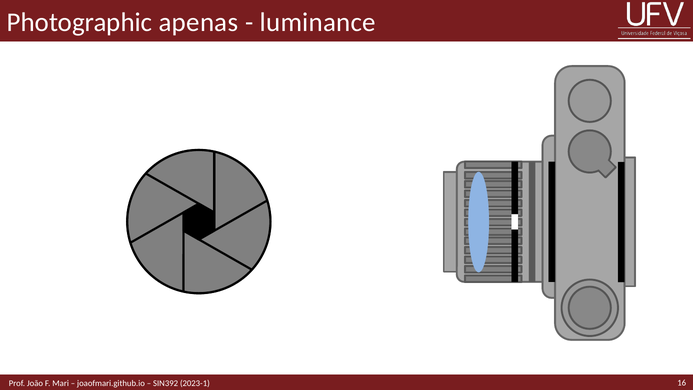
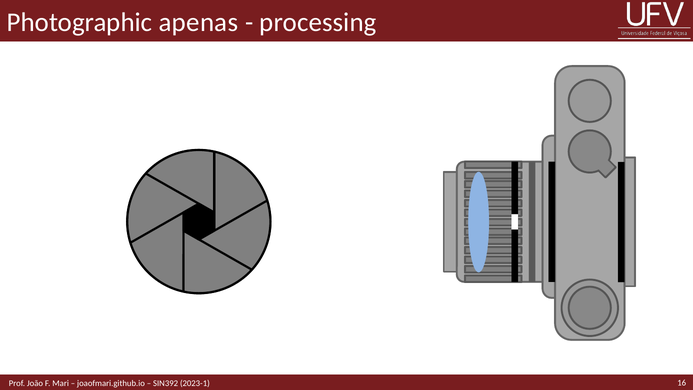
luminance: luminance -> processing (318, 22)
